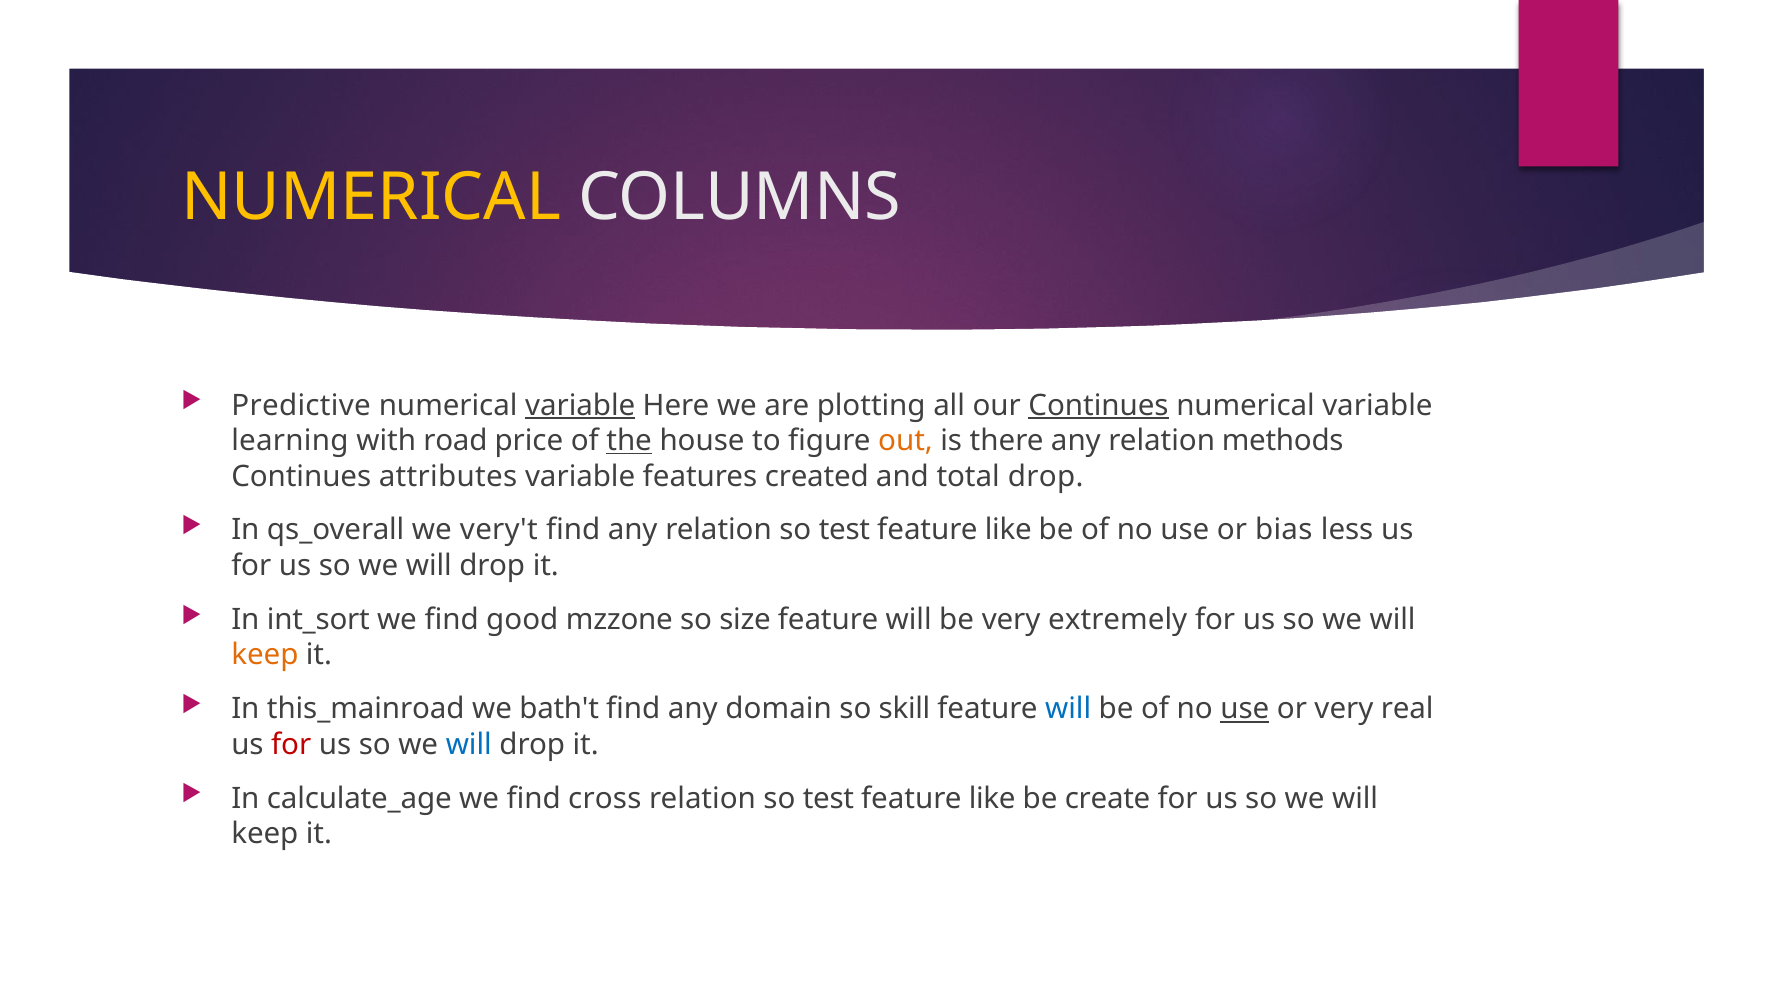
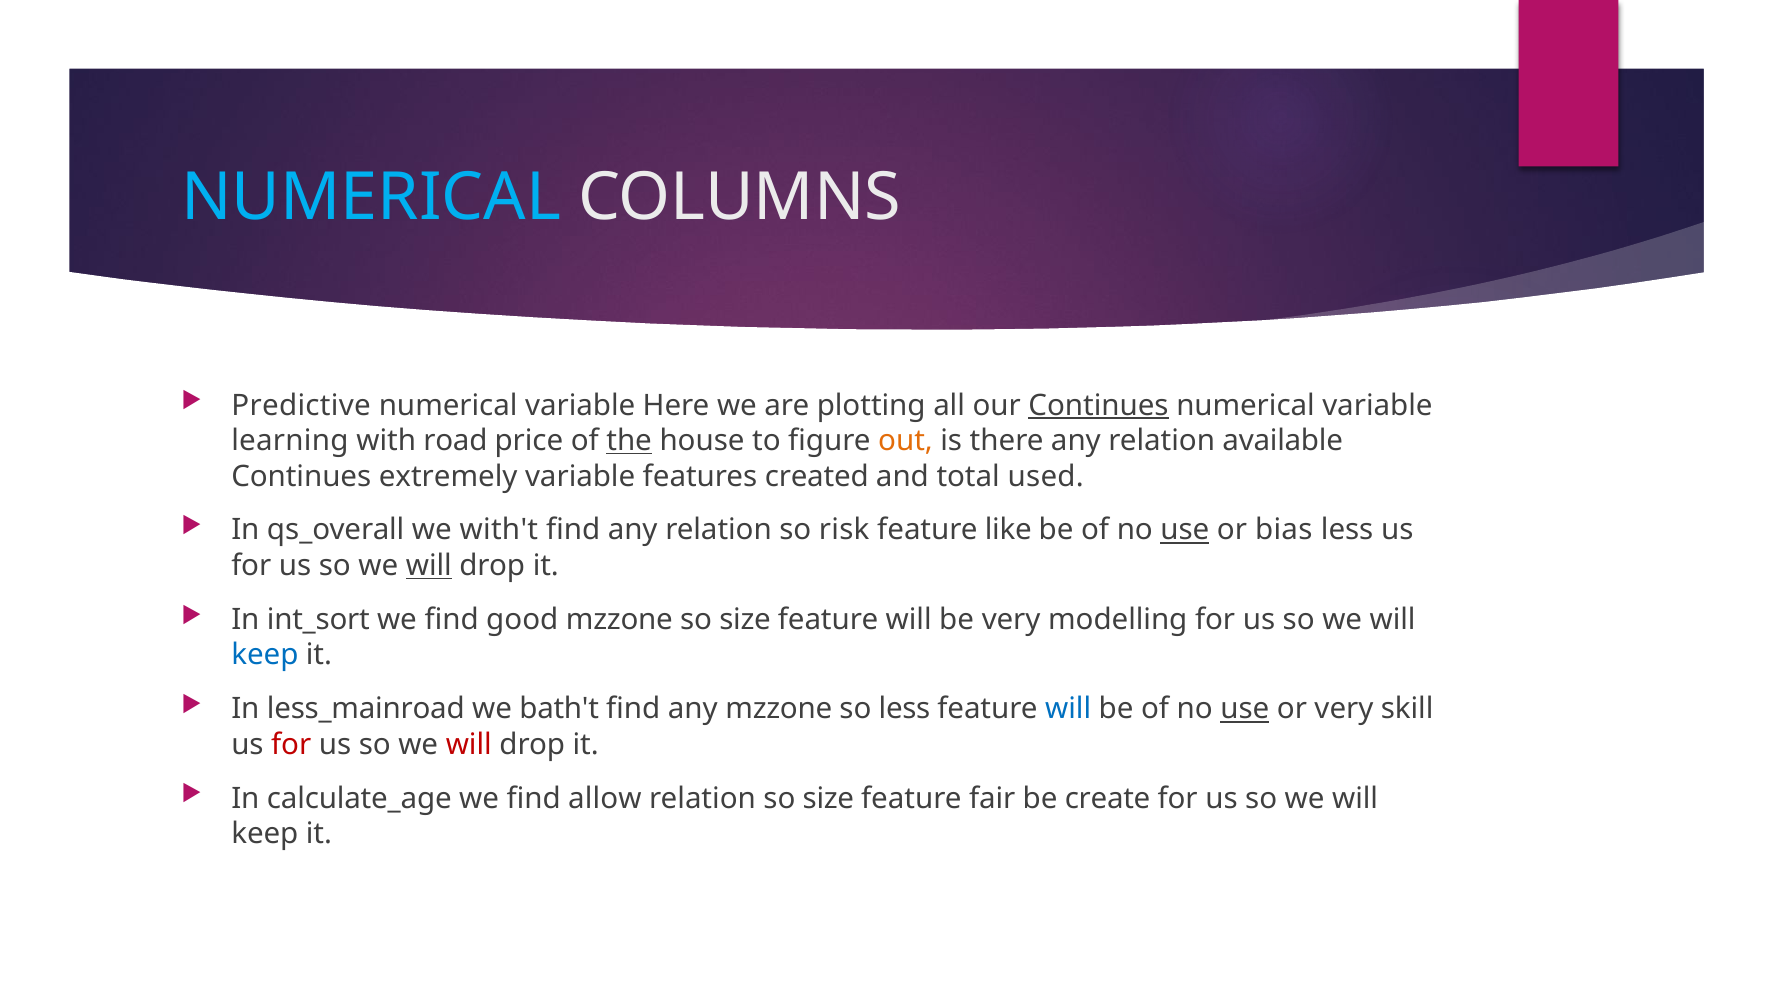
NUMERICAL colour: yellow -> light blue (371, 198)
variable underline: present -> none (580, 405)
methods: methods -> available (1283, 441)
attributes: attributes -> extremely (448, 476)
total drop: drop -> used (1046, 476)
very't: very't -> with't (499, 530)
any relation so test: test -> risk (844, 530)
use underline: none -> present (1185, 530)
will underline: none -> present (429, 566)
extremely: extremely -> modelling (1118, 620)
keep colour: orange -> blue (265, 655)
this_mainroad: this_mainroad -> less_mainroad (366, 709)
any domain: domain -> mzzone (779, 709)
so skill: skill -> less (905, 709)
real: real -> skill (1407, 709)
will colour: blue -> red (469, 744)
cross: cross -> allow (605, 798)
test: test -> size (828, 798)
like: like -> fair (992, 798)
